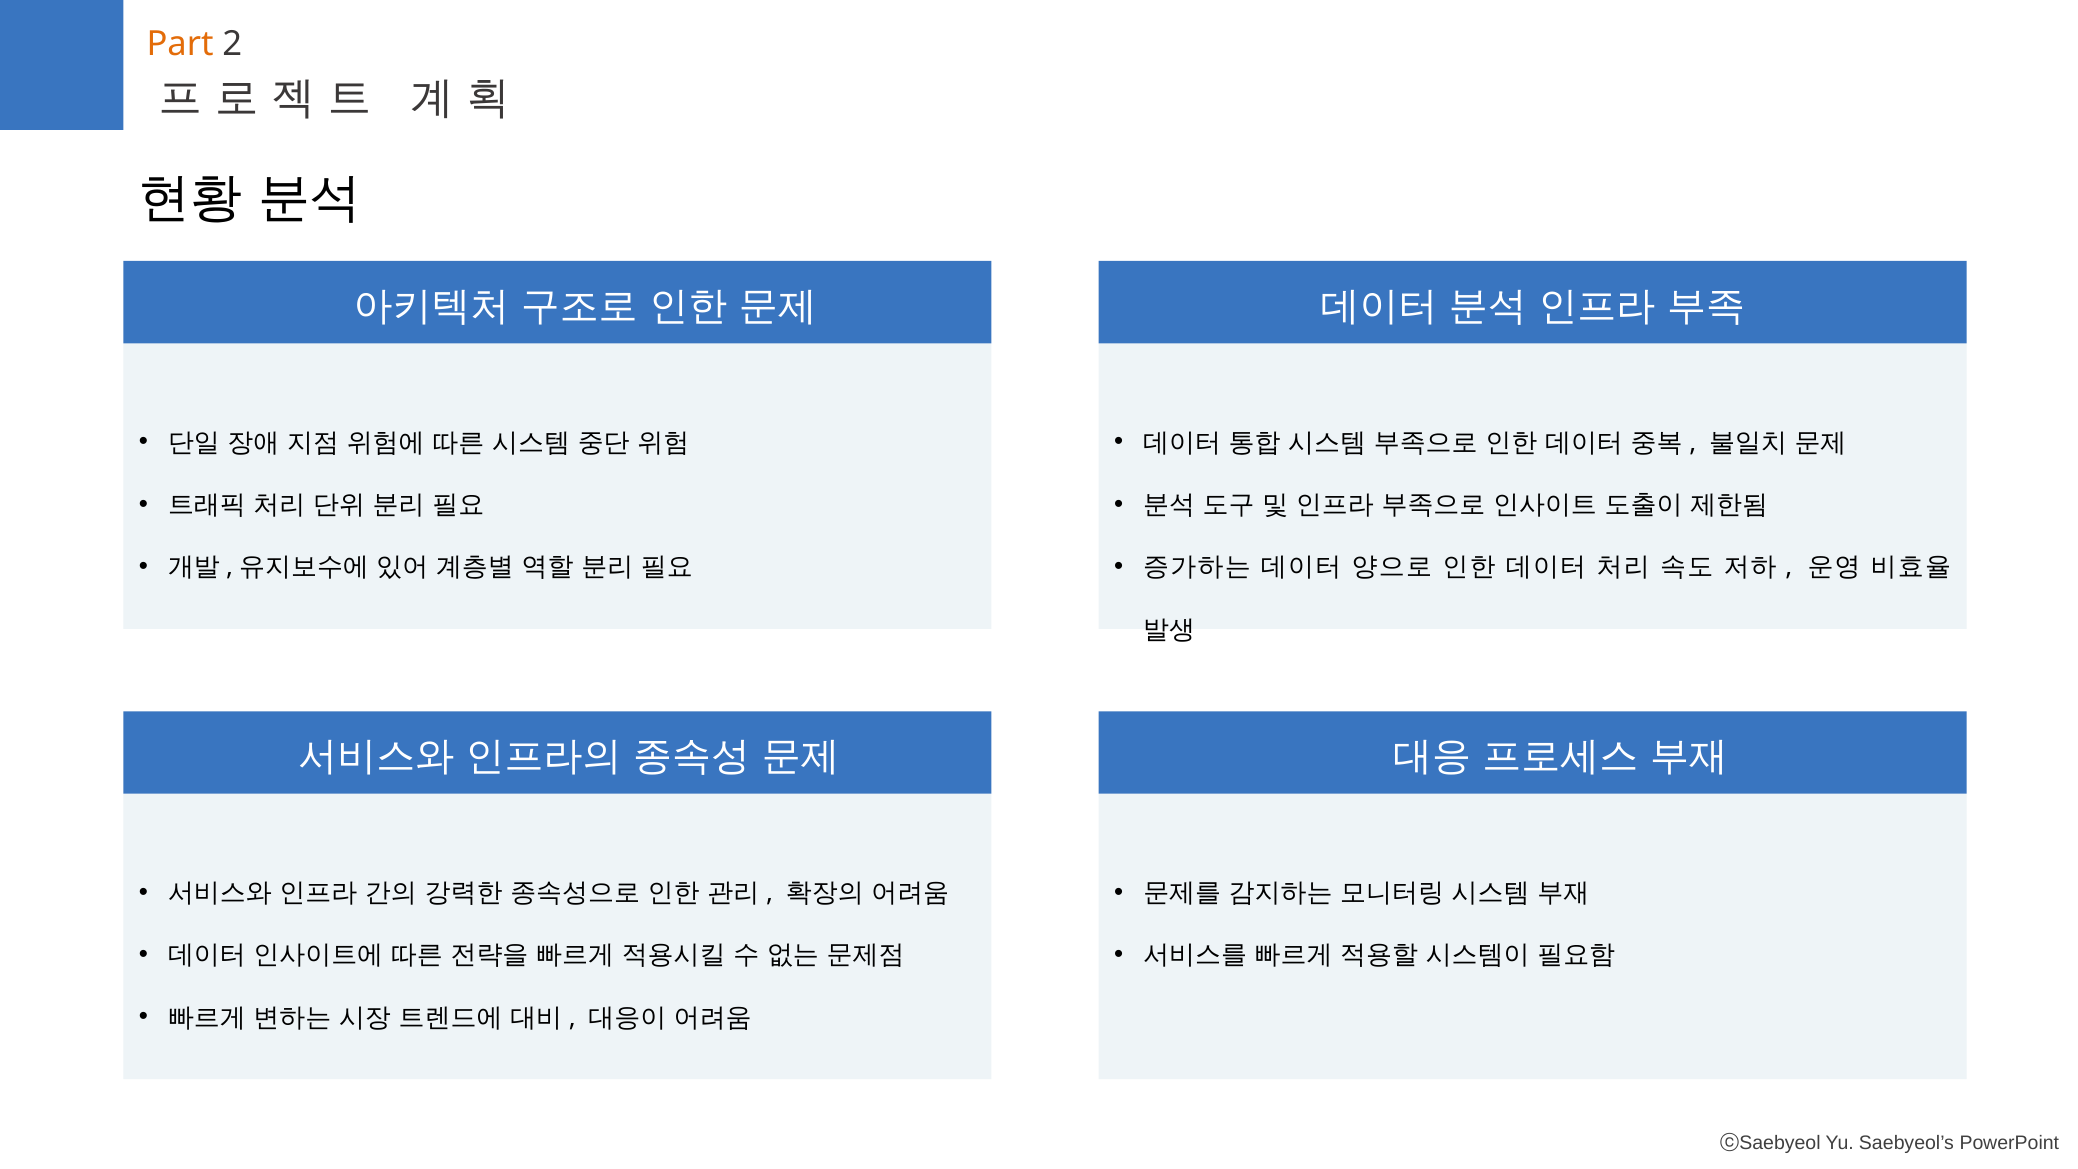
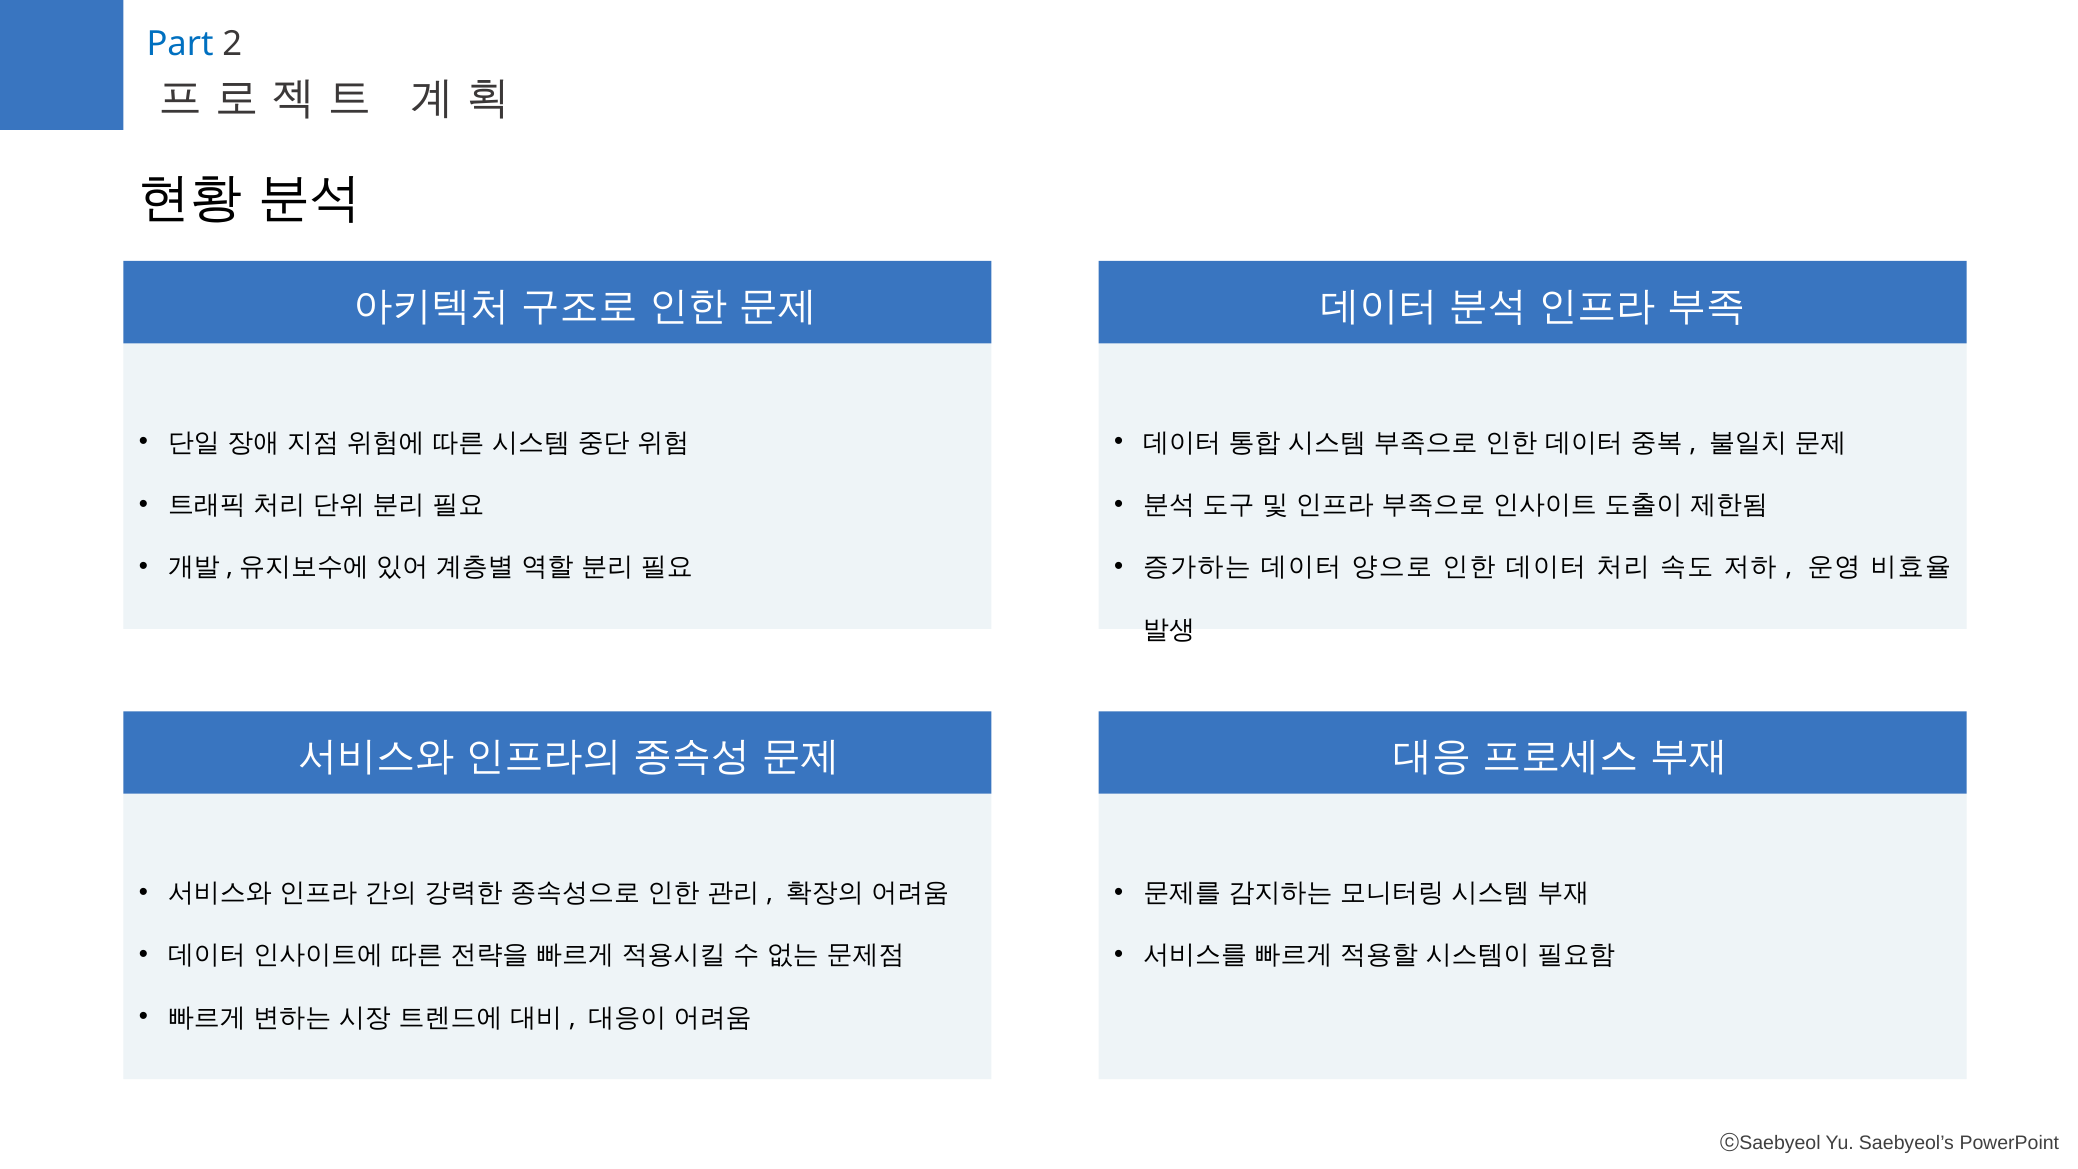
Part colour: orange -> blue (180, 44)
